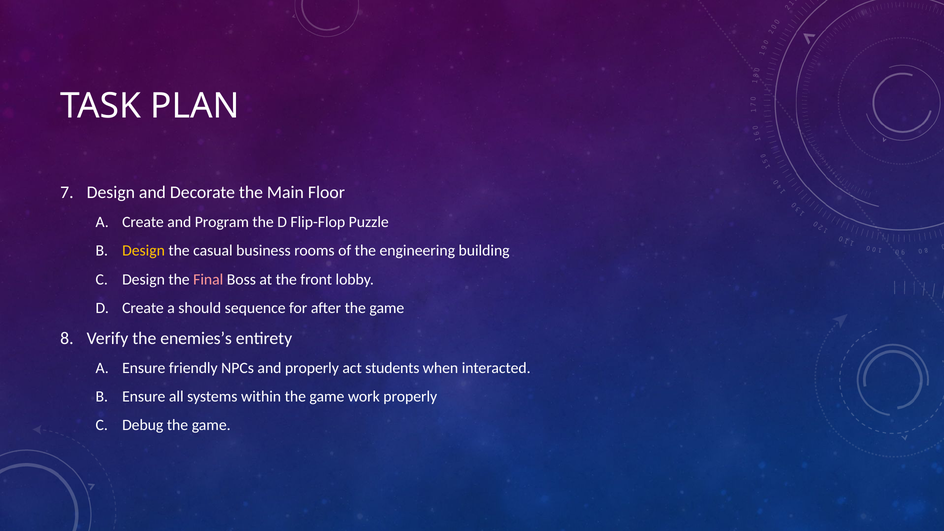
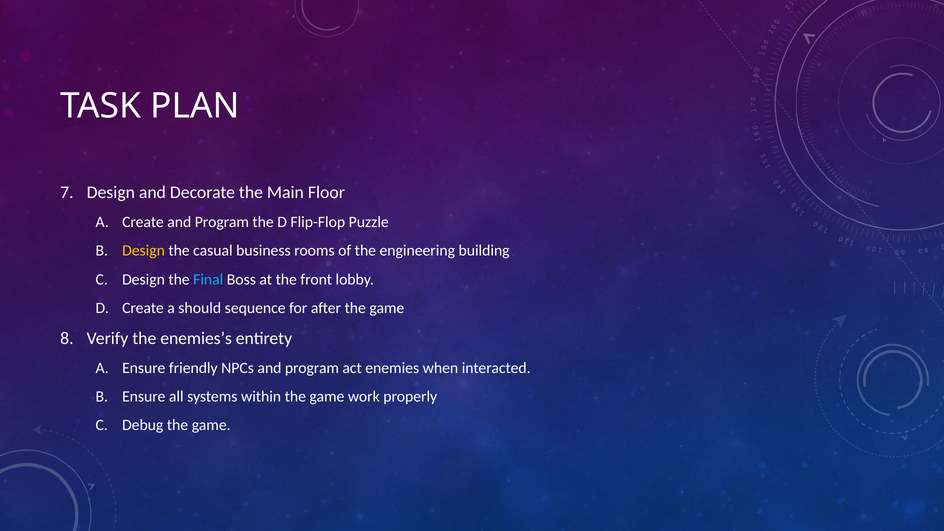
Final colour: pink -> light blue (208, 279)
NPCs and properly: properly -> program (312, 368)
students: students -> enemies (392, 368)
